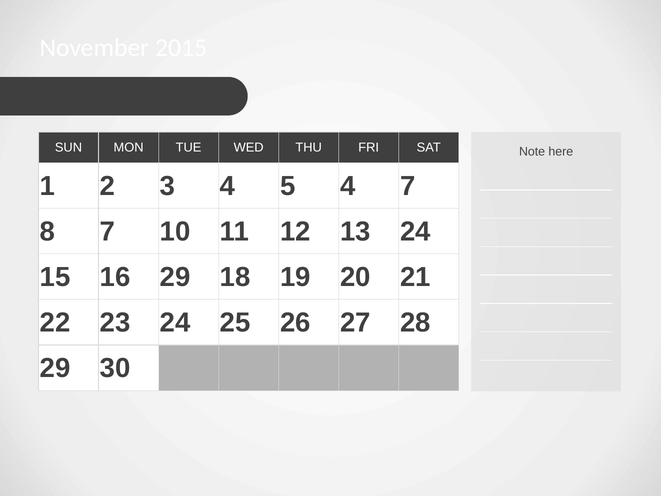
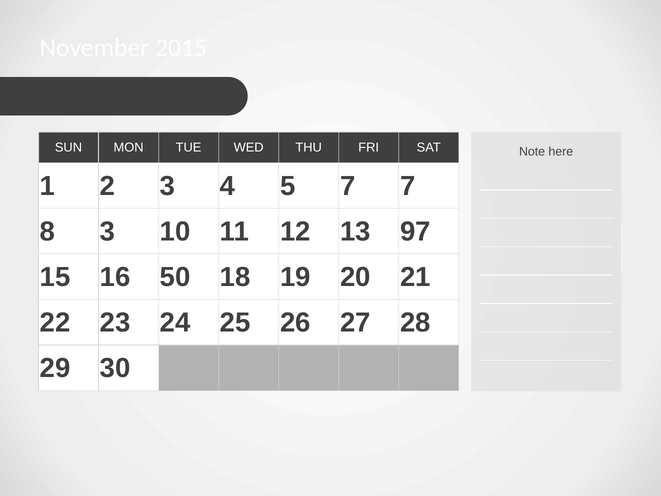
5 4: 4 -> 7 (348, 186)
8 7: 7 -> 3 (108, 231)
13 24: 24 -> 97 (415, 231)
16 29: 29 -> 50 (175, 277)
